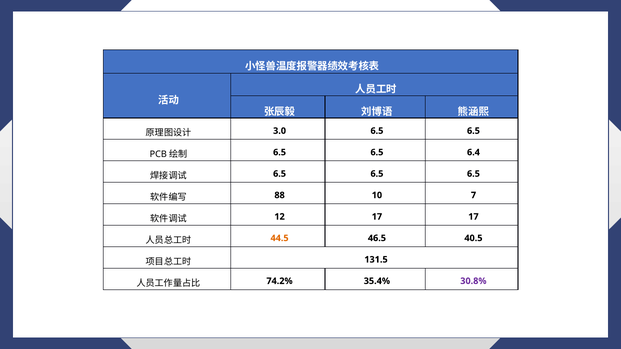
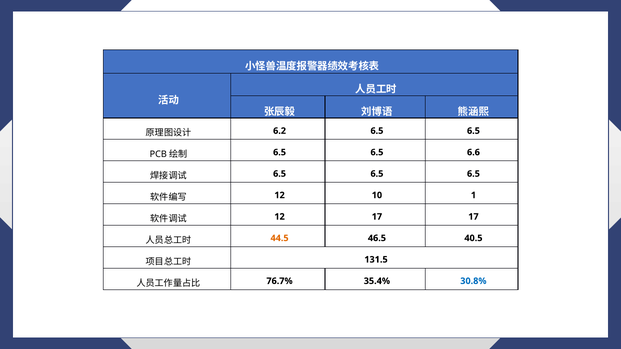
3.0: 3.0 -> 6.2 (280, 131)
6.4: 6.4 -> 6.6 (473, 152)
88: 88 -> 12 (280, 195)
7: 7 -> 1 (473, 195)
74.2%: 74.2% -> 76.7% (280, 281)
30.8% colour: purple -> blue (473, 281)
